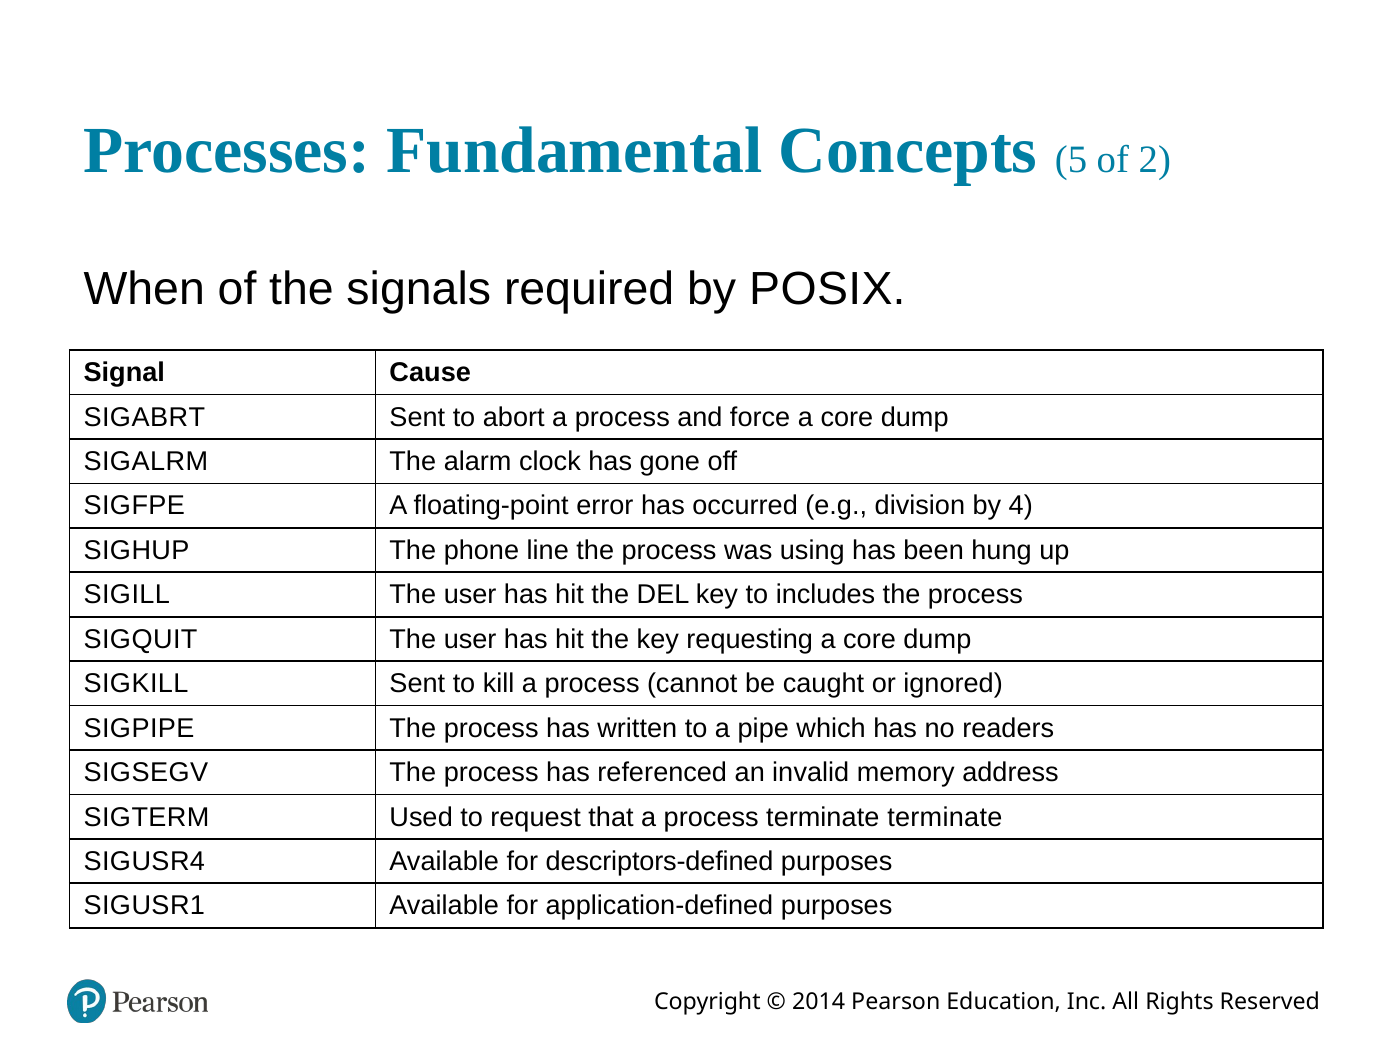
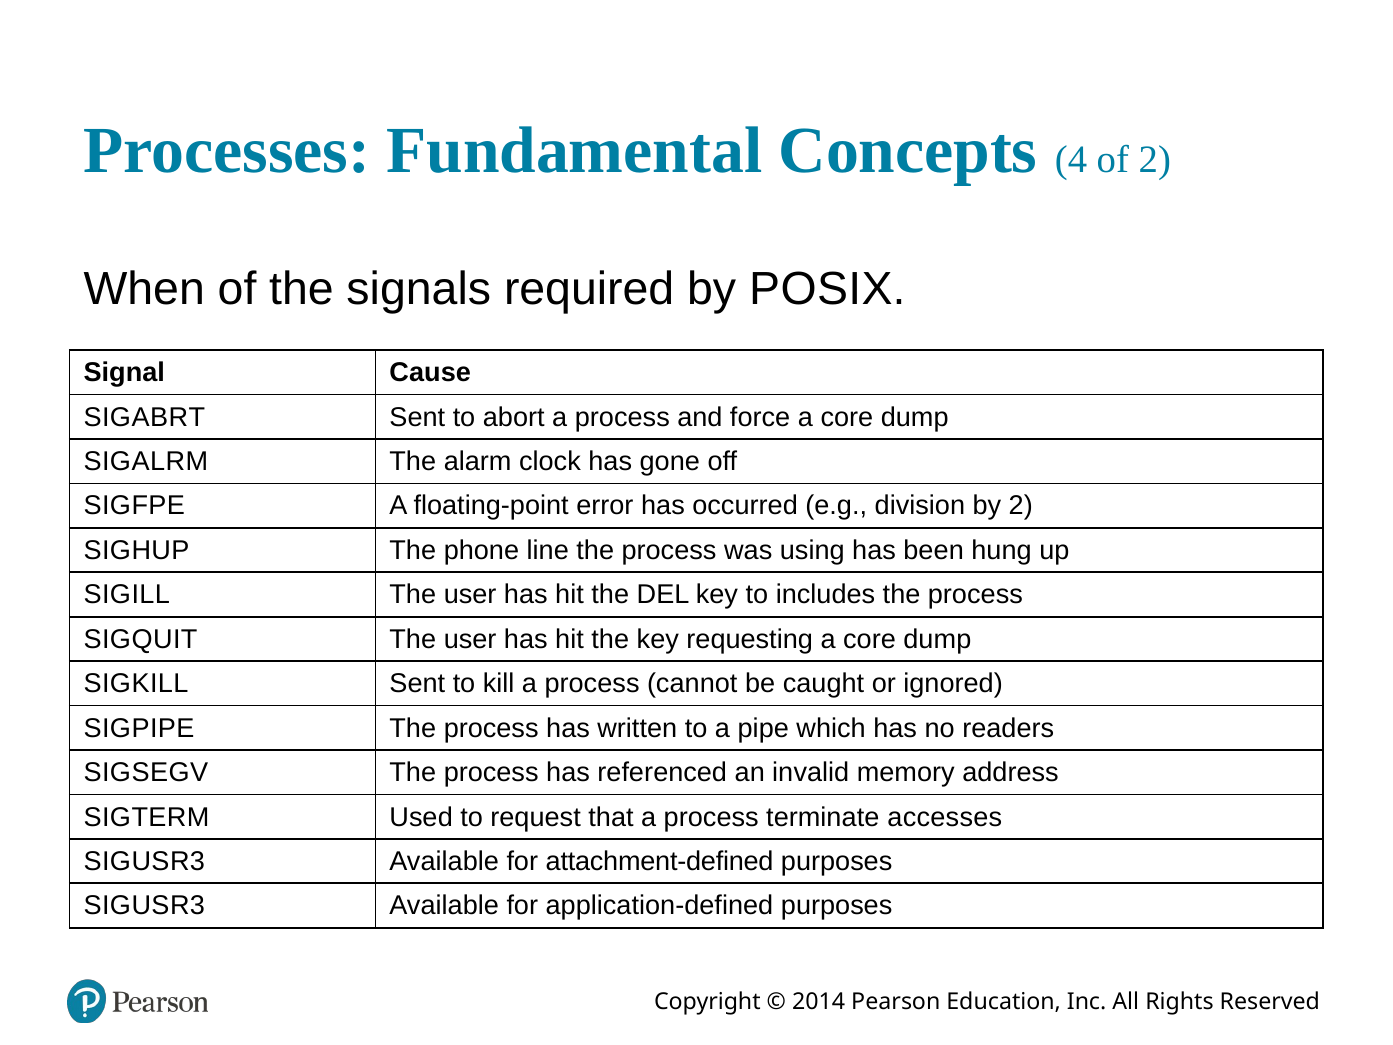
5: 5 -> 4 (1071, 160)
by 4: 4 -> 2 (1021, 506)
terminate terminate: terminate -> accesses (945, 817)
4: 4 -> 3 (198, 861)
descriptors-defined: descriptors-defined -> attachment-defined (660, 861)
1: 1 -> 3 (198, 906)
